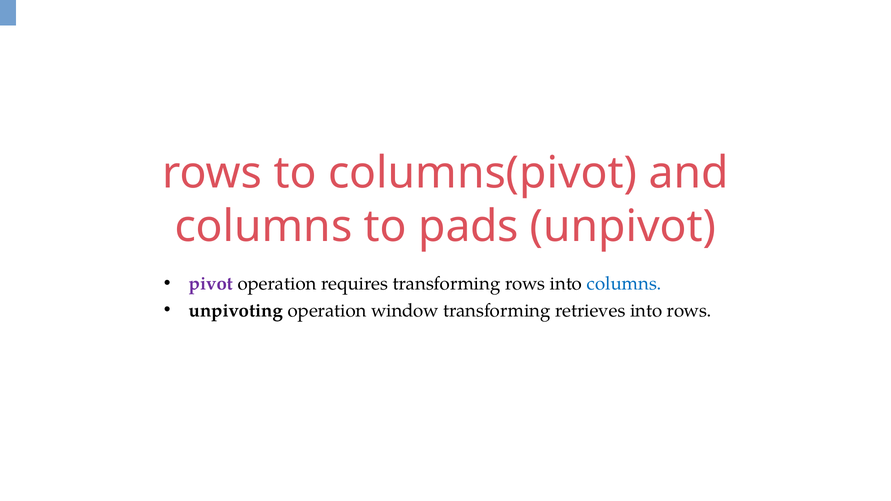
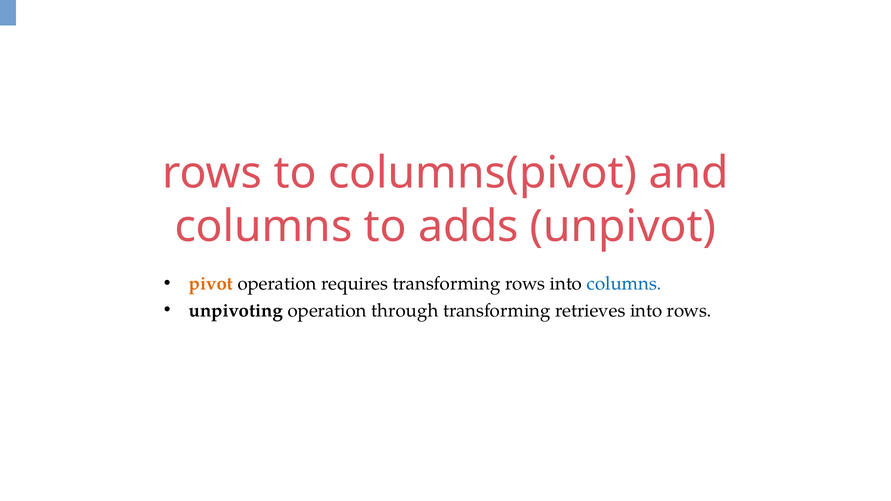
pads: pads -> adds (469, 227)
pivot colour: purple -> orange (211, 284)
window: window -> through (405, 310)
